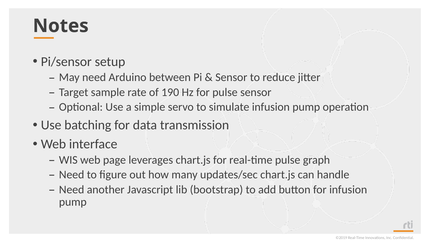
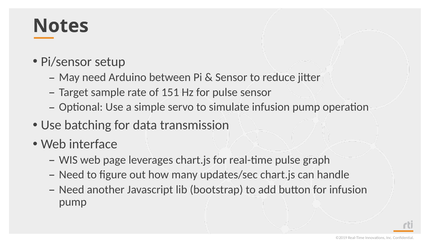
190: 190 -> 151 (170, 92)
